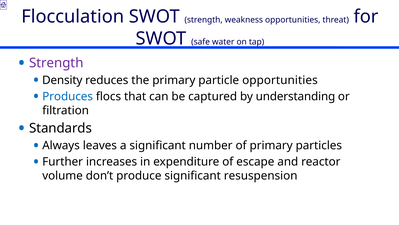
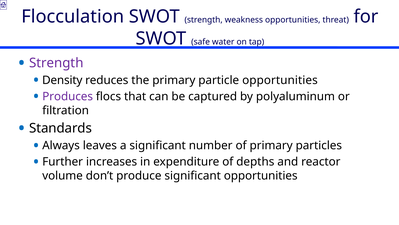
Produces colour: blue -> purple (68, 96)
understanding: understanding -> polyaluminum (295, 96)
escape: escape -> depths (255, 161)
significant resuspension: resuspension -> opportunities (261, 175)
